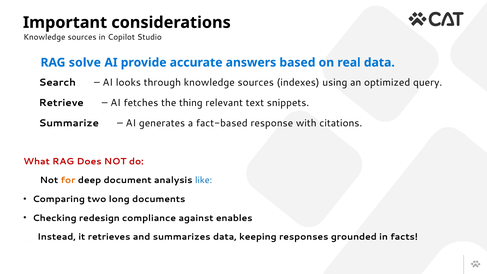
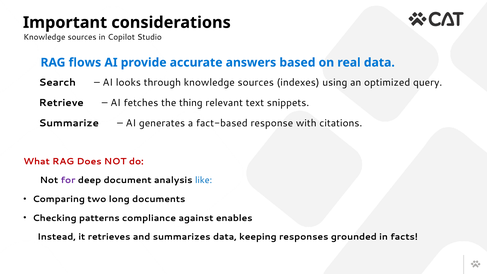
solve: solve -> flows (85, 63)
for colour: orange -> purple (68, 180)
redesign: redesign -> patterns (99, 218)
